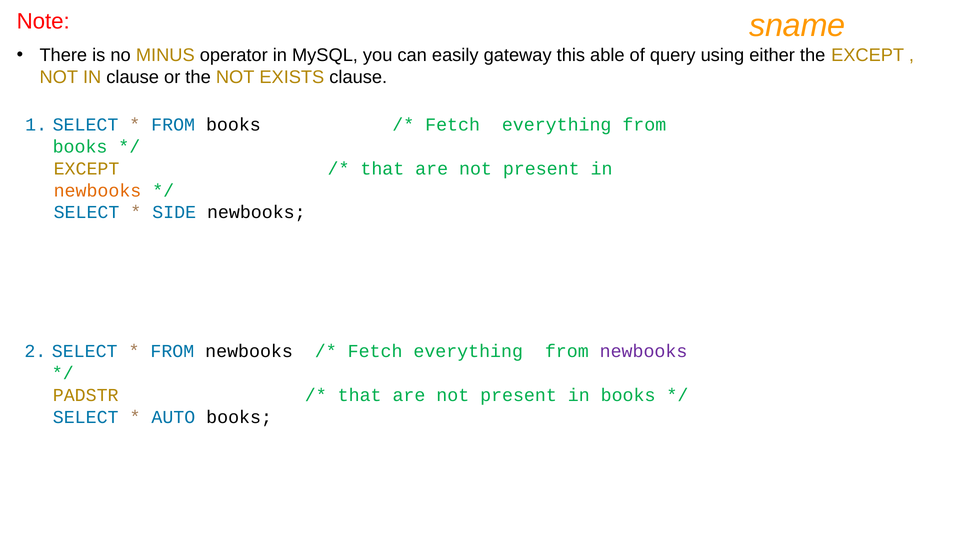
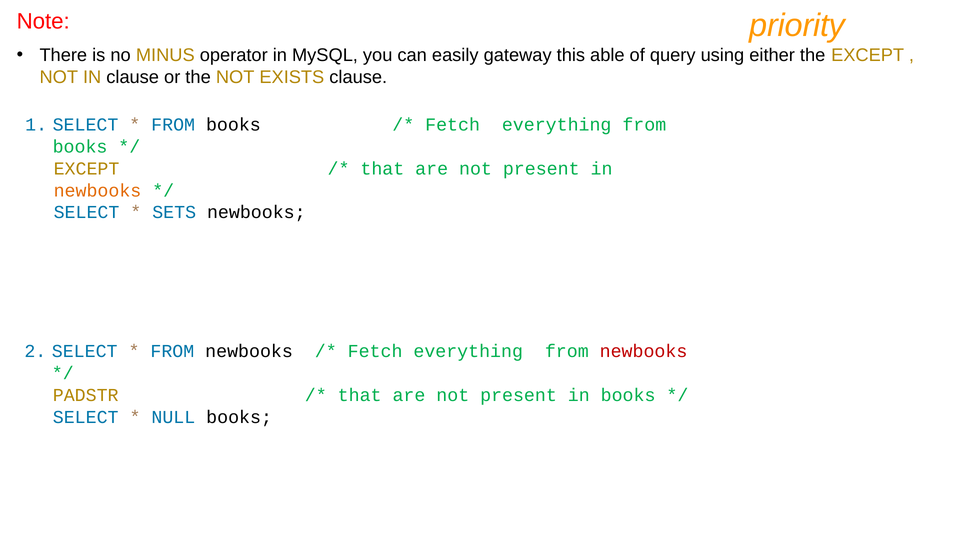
sname: sname -> priority (797, 25)
SIDE: SIDE -> SETS (174, 212)
newbooks colour: purple -> red (644, 351)
AUTO: AUTO -> NULL (173, 417)
